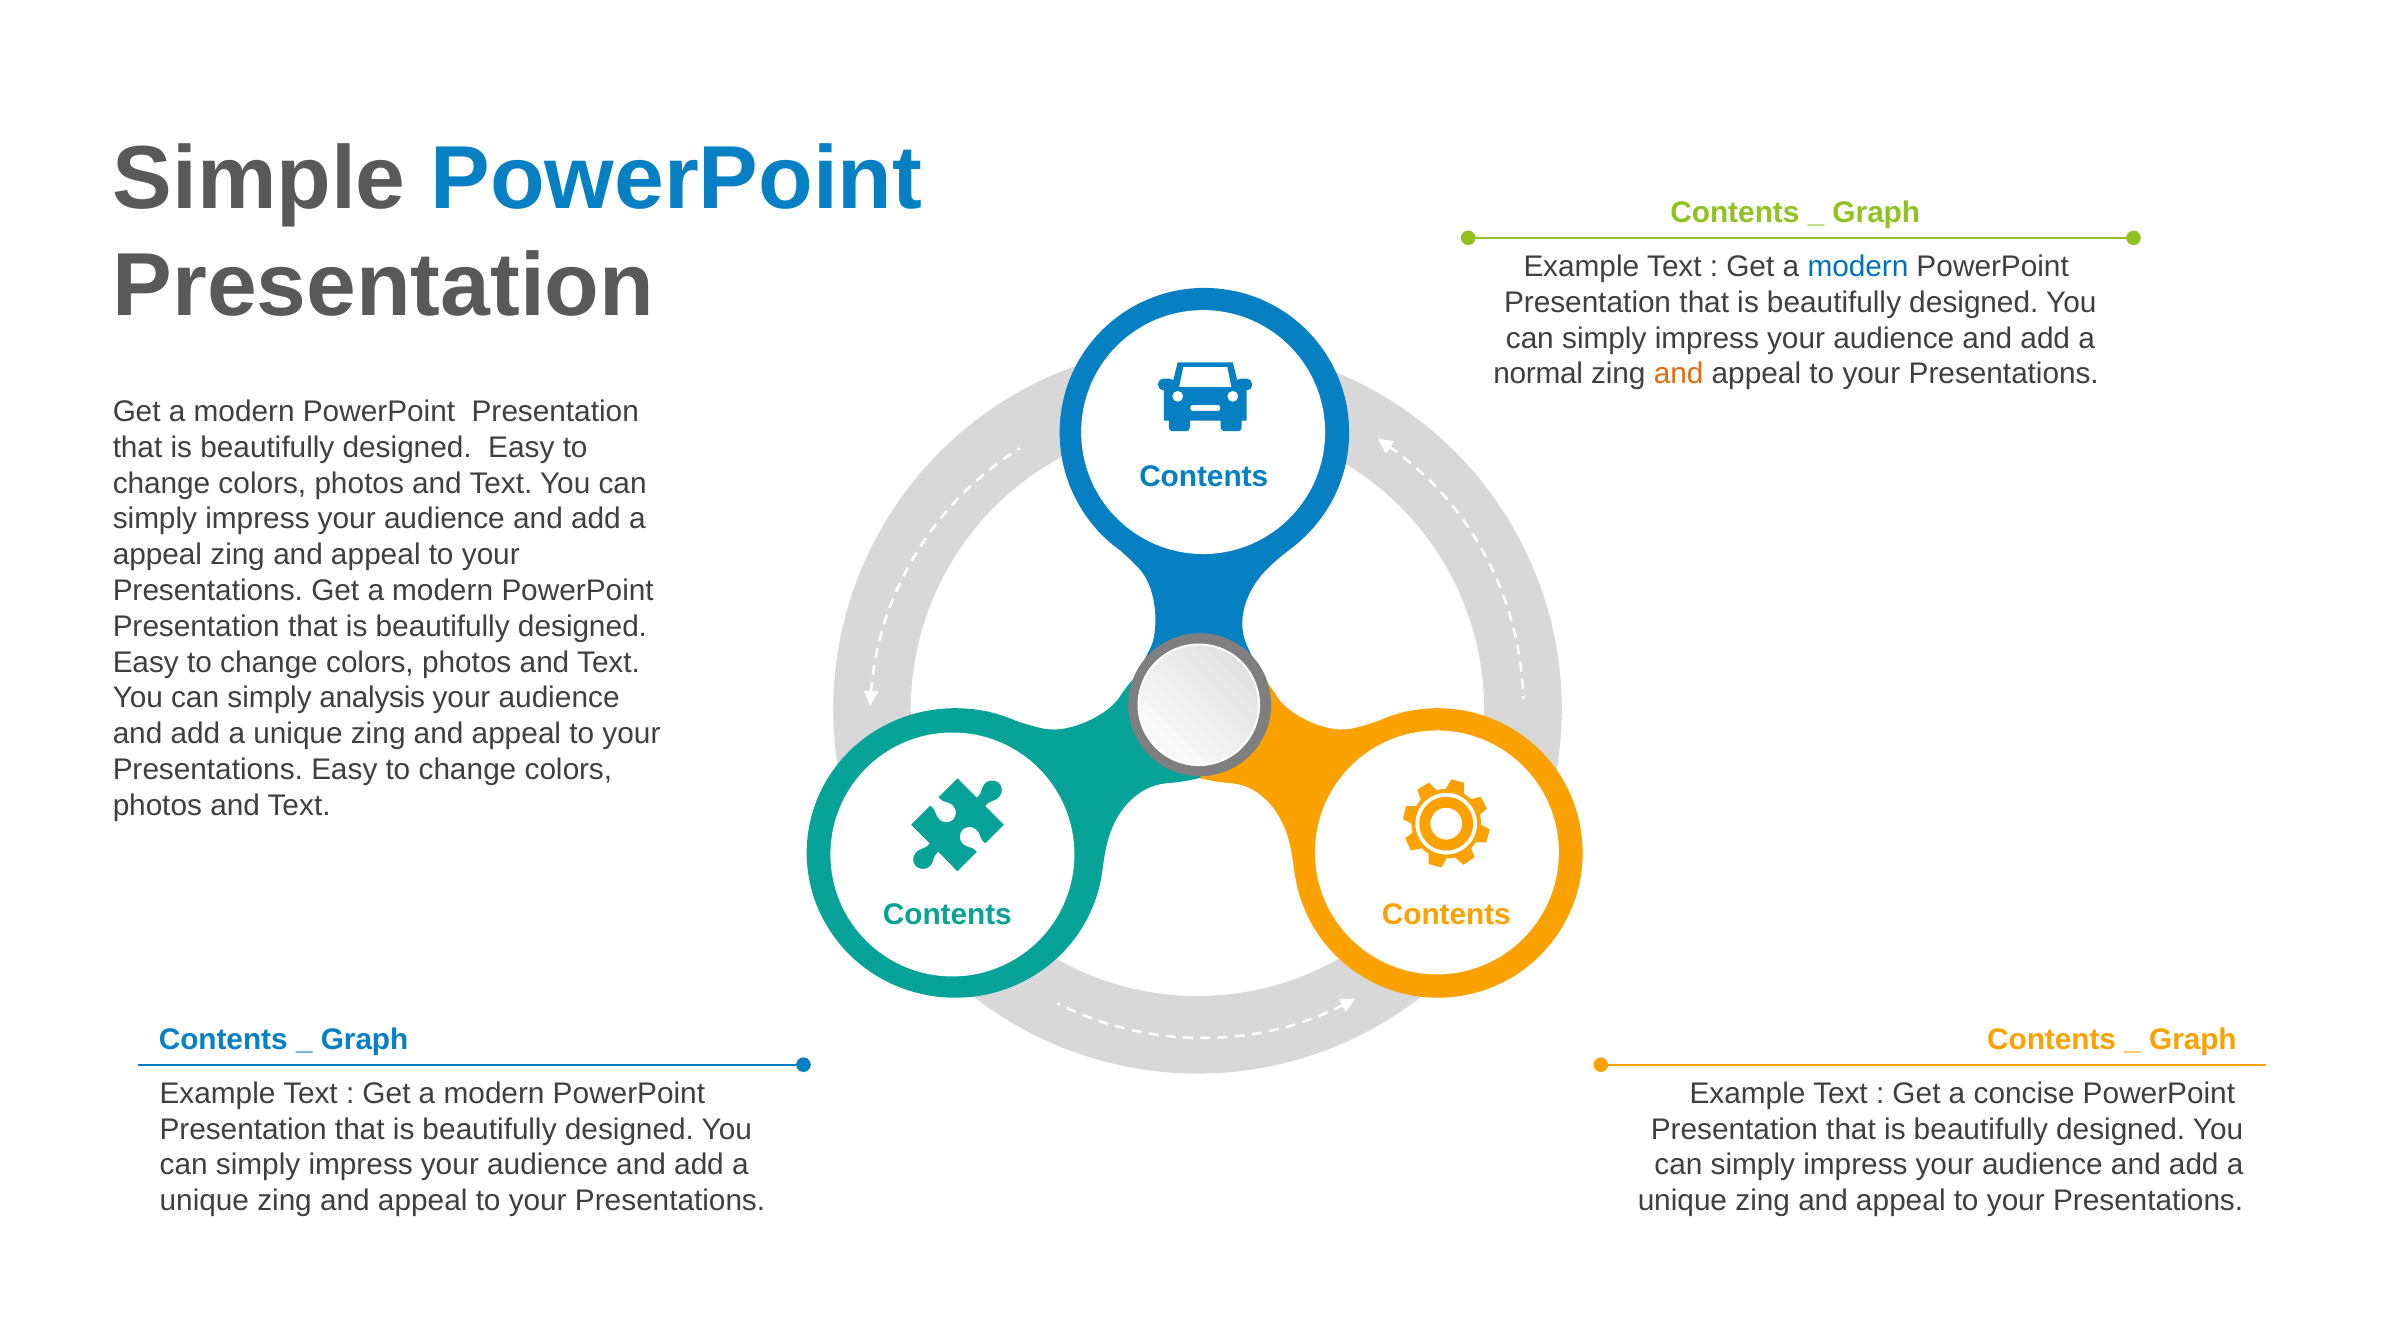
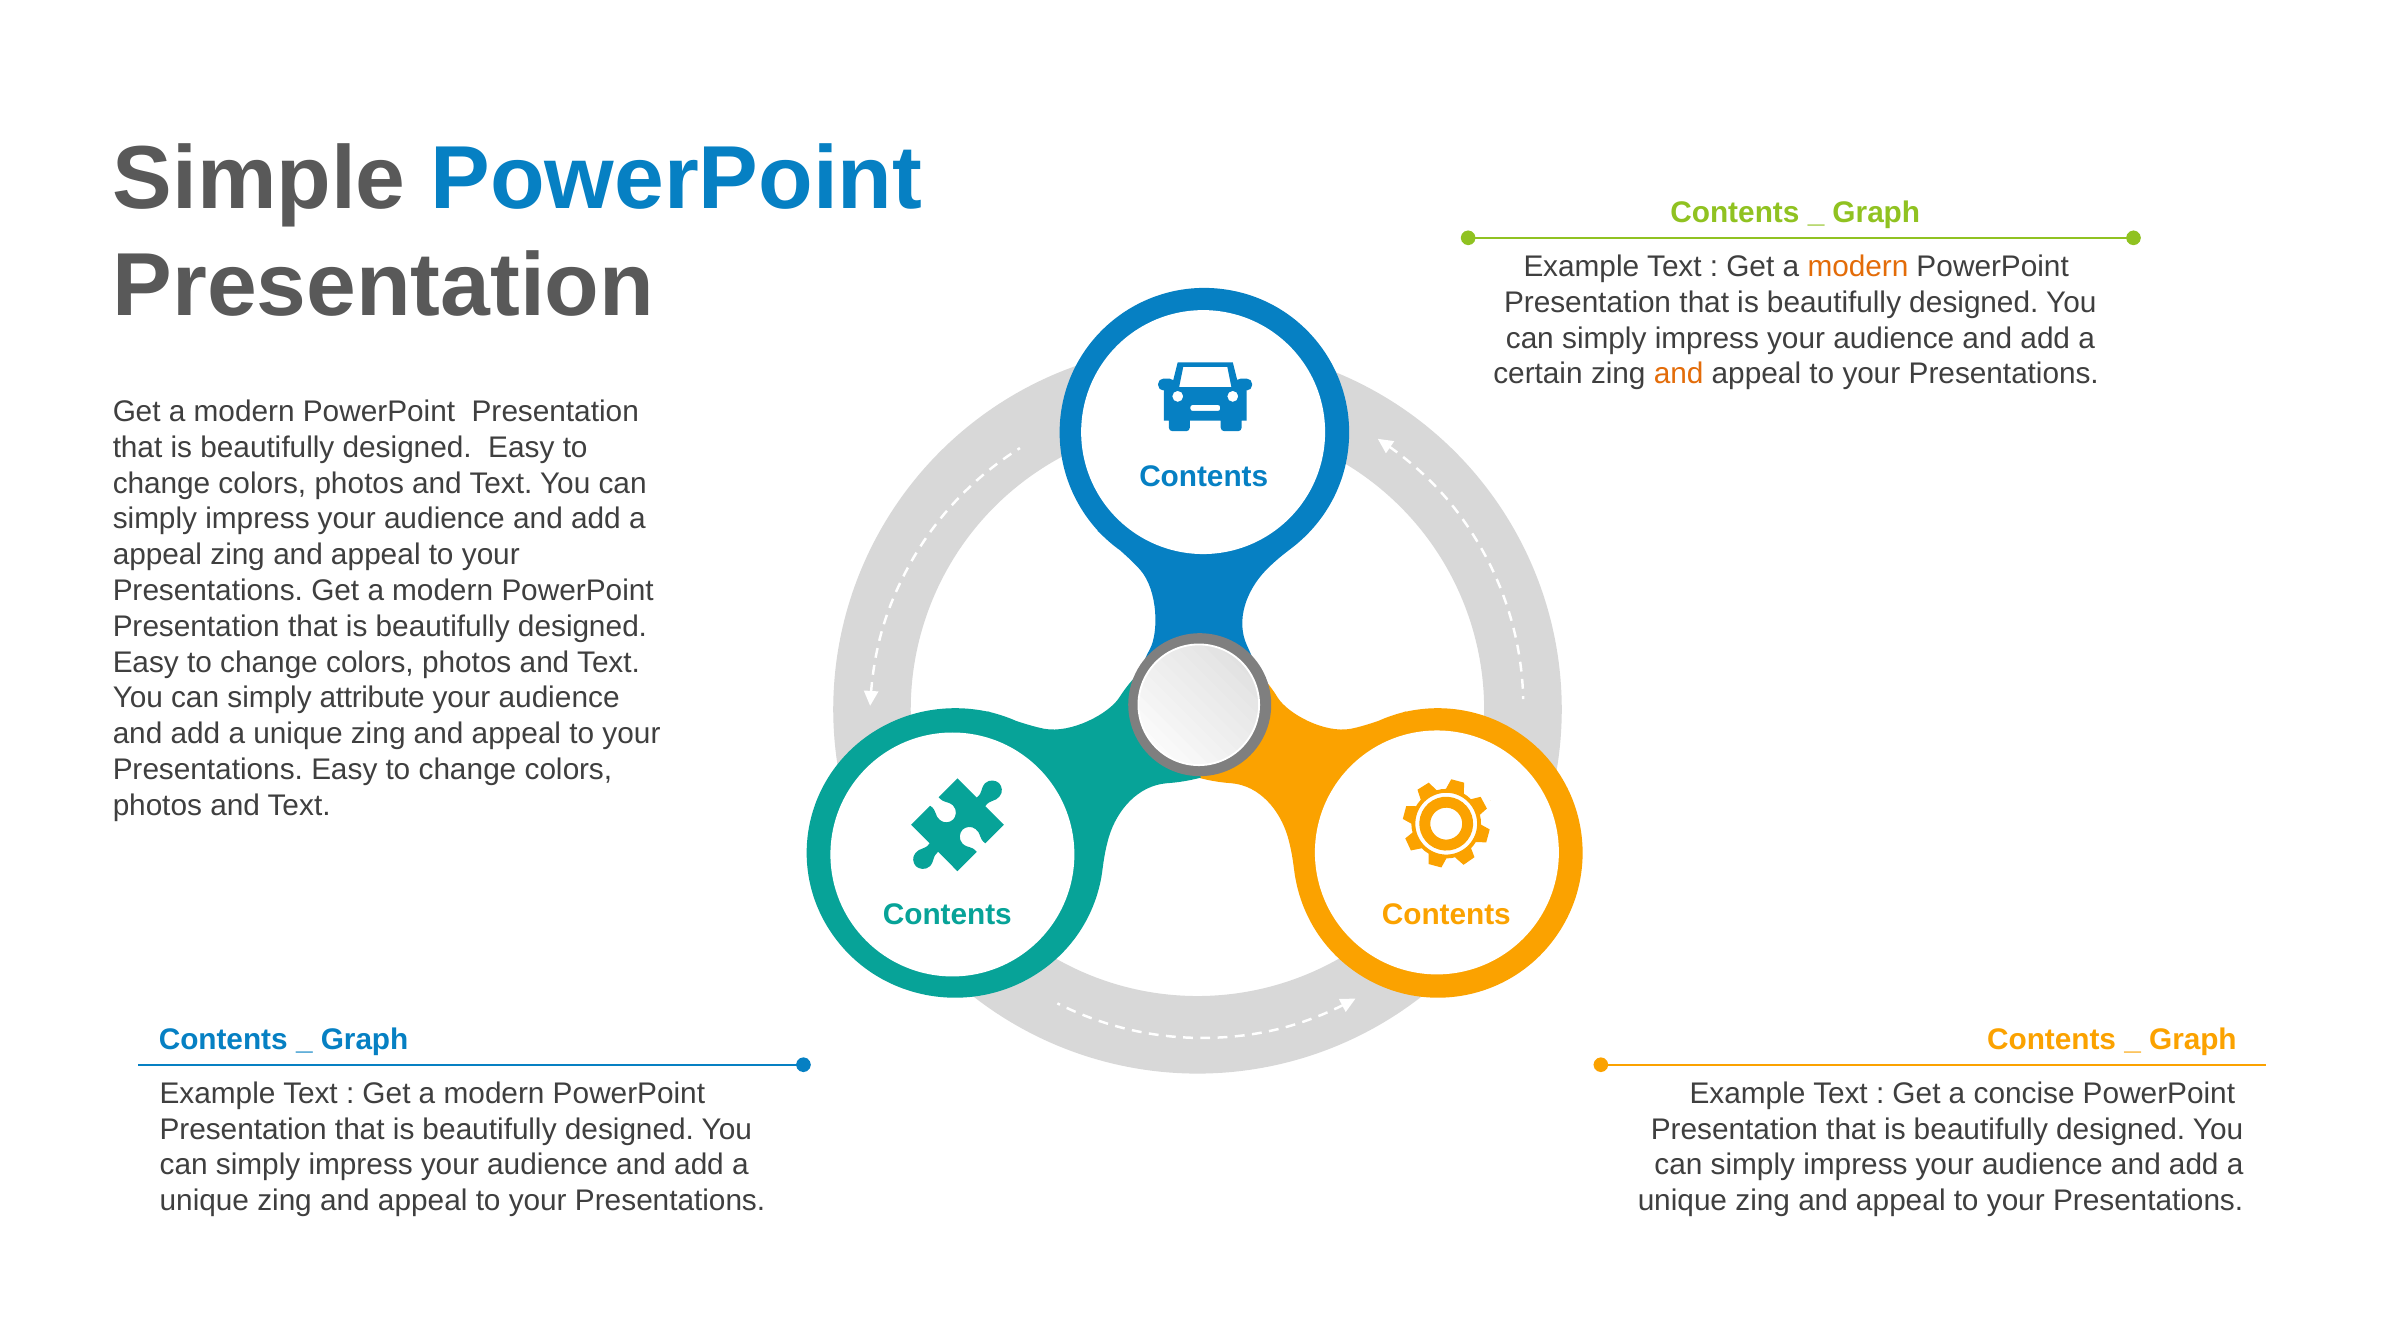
modern colour: blue -> orange (1858, 267)
normal: normal -> certain (1538, 374)
analysis: analysis -> attribute (372, 698)
